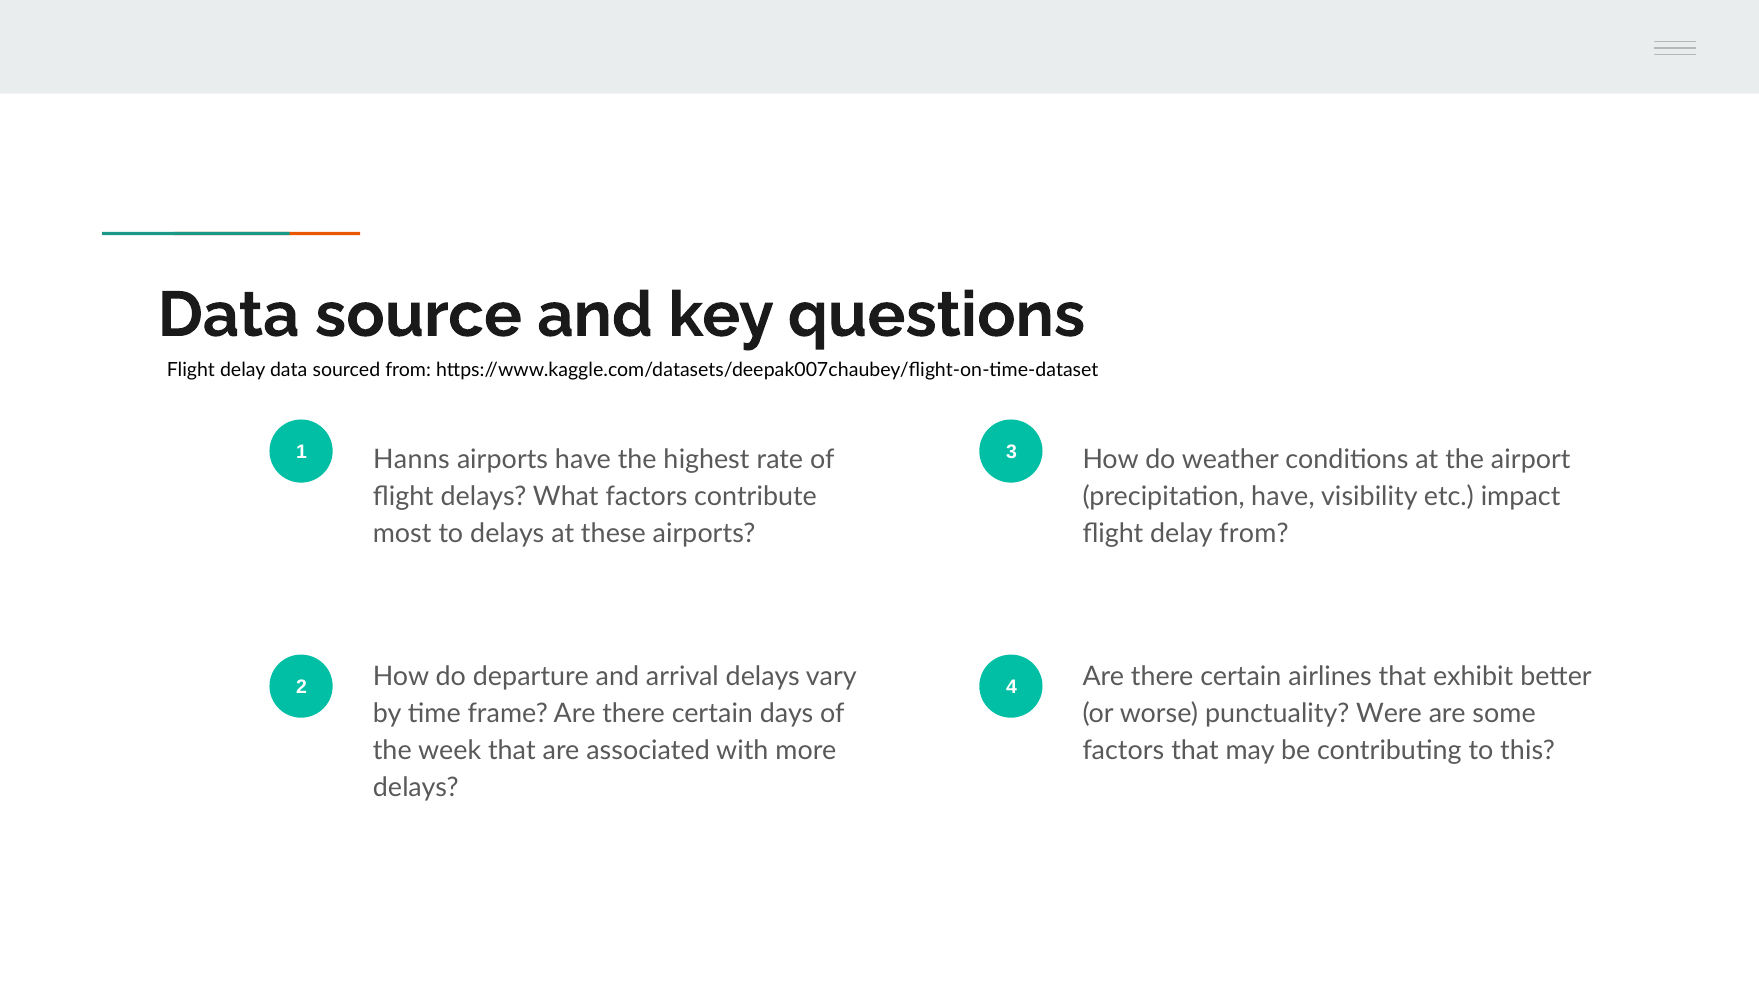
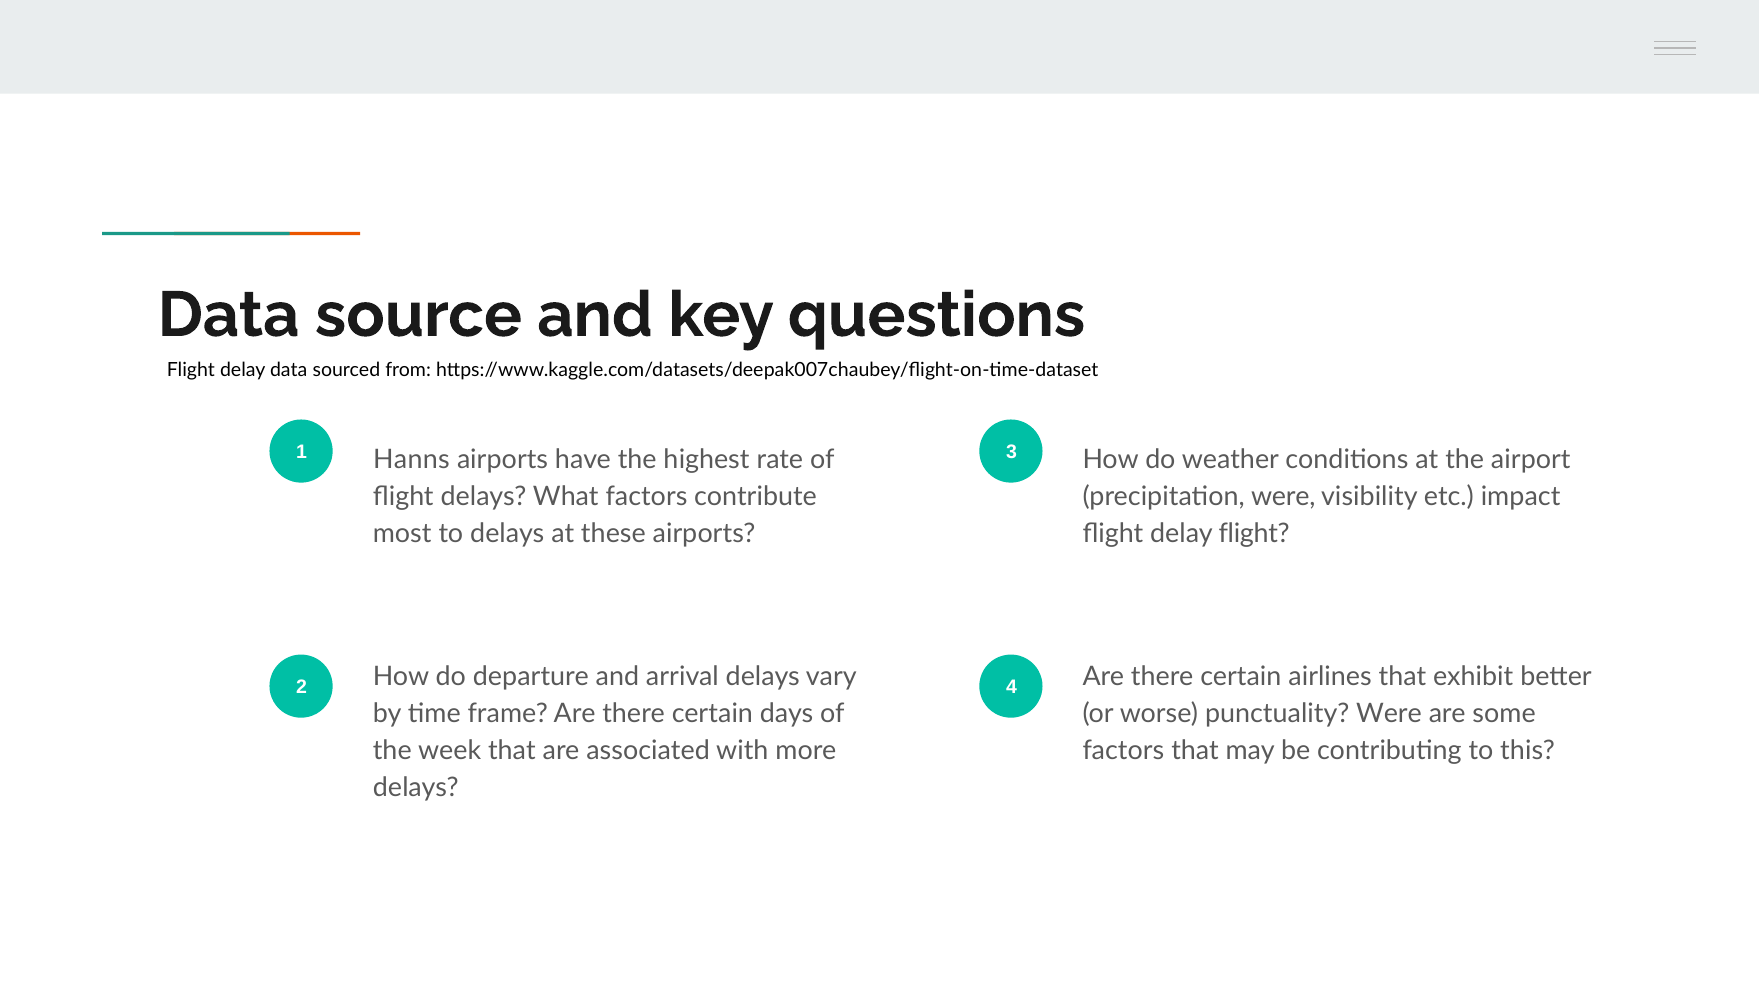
precipitation have: have -> were (1283, 497)
delay from: from -> flight (1254, 534)
